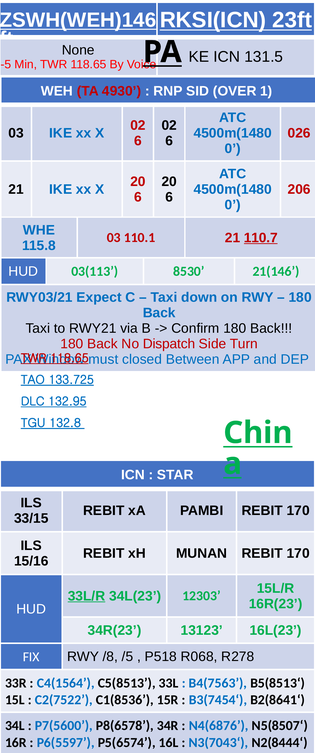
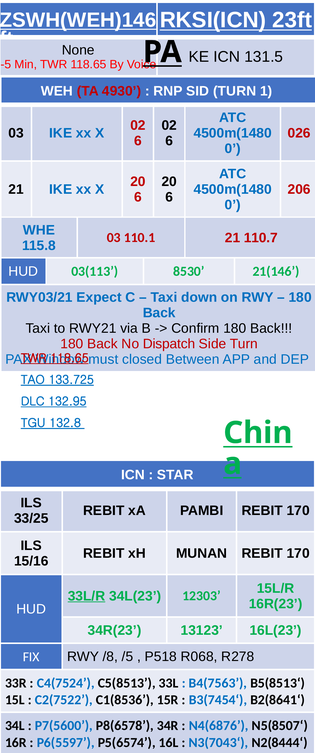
SID OVER: OVER -> TURN (235, 91)
110.7 underline: present -> none (261, 238)
33/15: 33/15 -> 33/25 (31, 519)
C4(1564: C4(1564 -> C4(7524 (66, 684)
